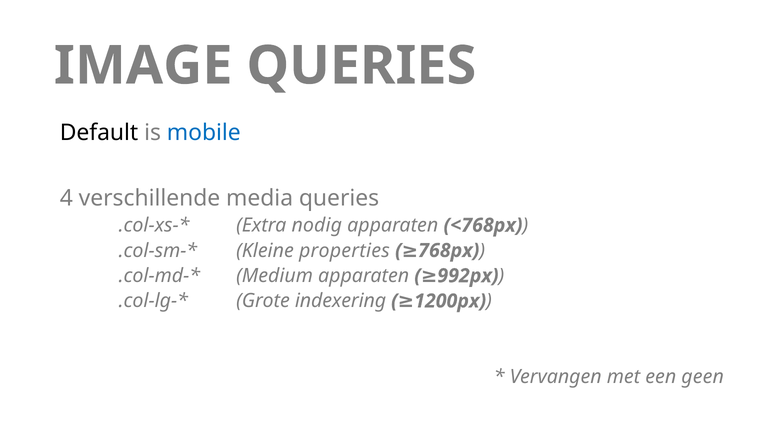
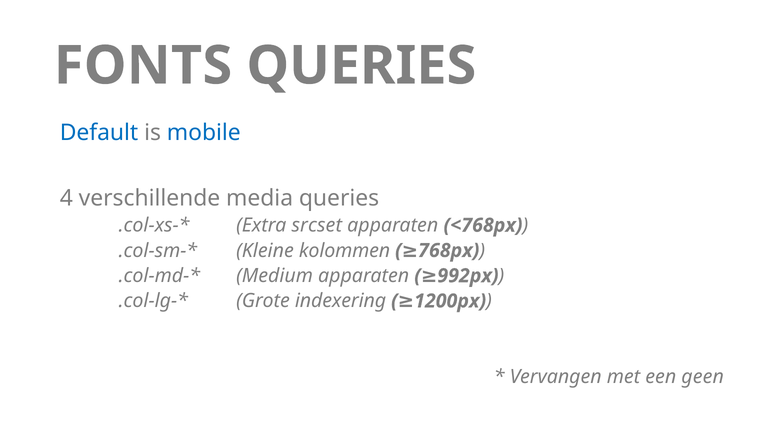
IMAGE: IMAGE -> FONTS (143, 66)
Default colour: black -> blue (99, 133)
nodig: nodig -> srcset (317, 225)
properties: properties -> kolommen (345, 251)
